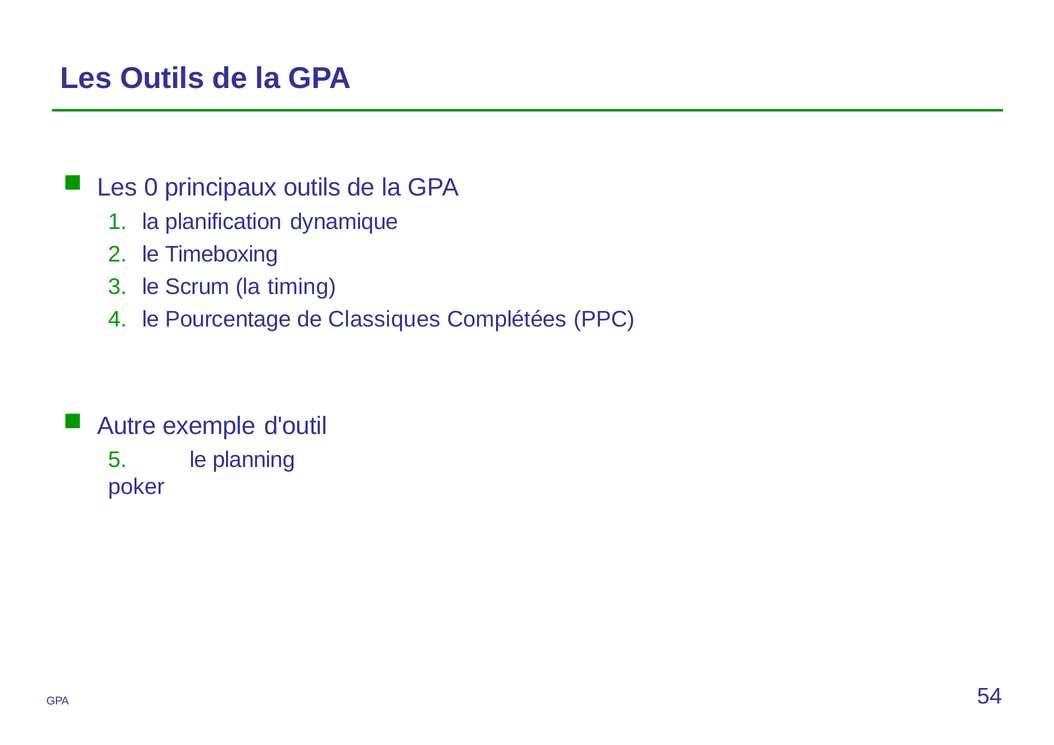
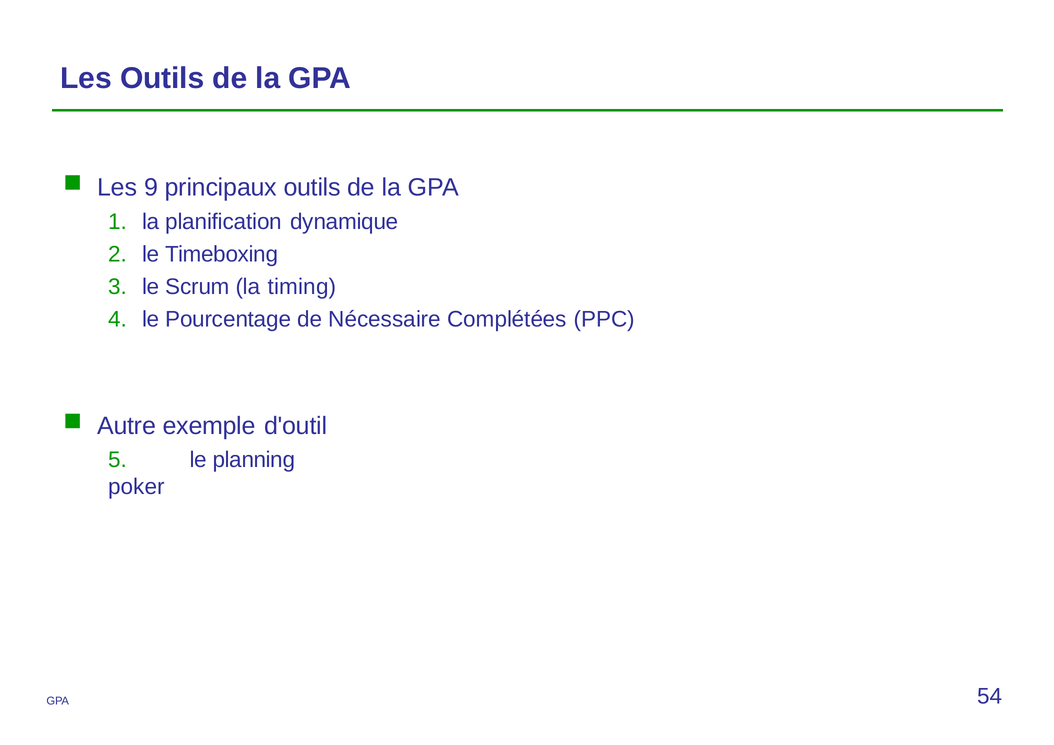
0: 0 -> 9 (151, 188)
Classiques: Classiques -> Nécessaire (385, 319)
